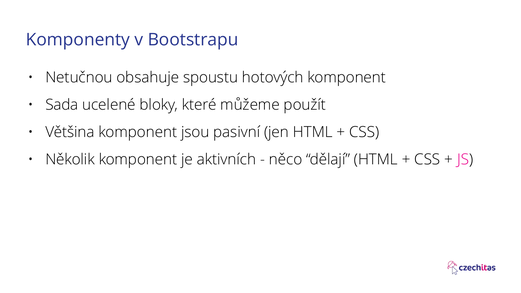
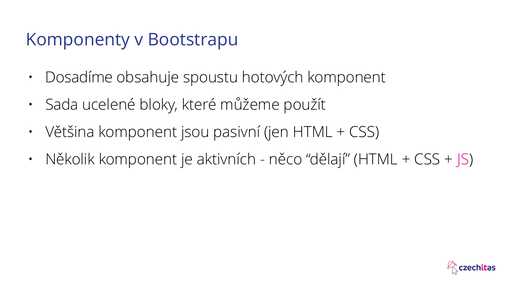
Netučnou: Netučnou -> Dosadíme (79, 78)
